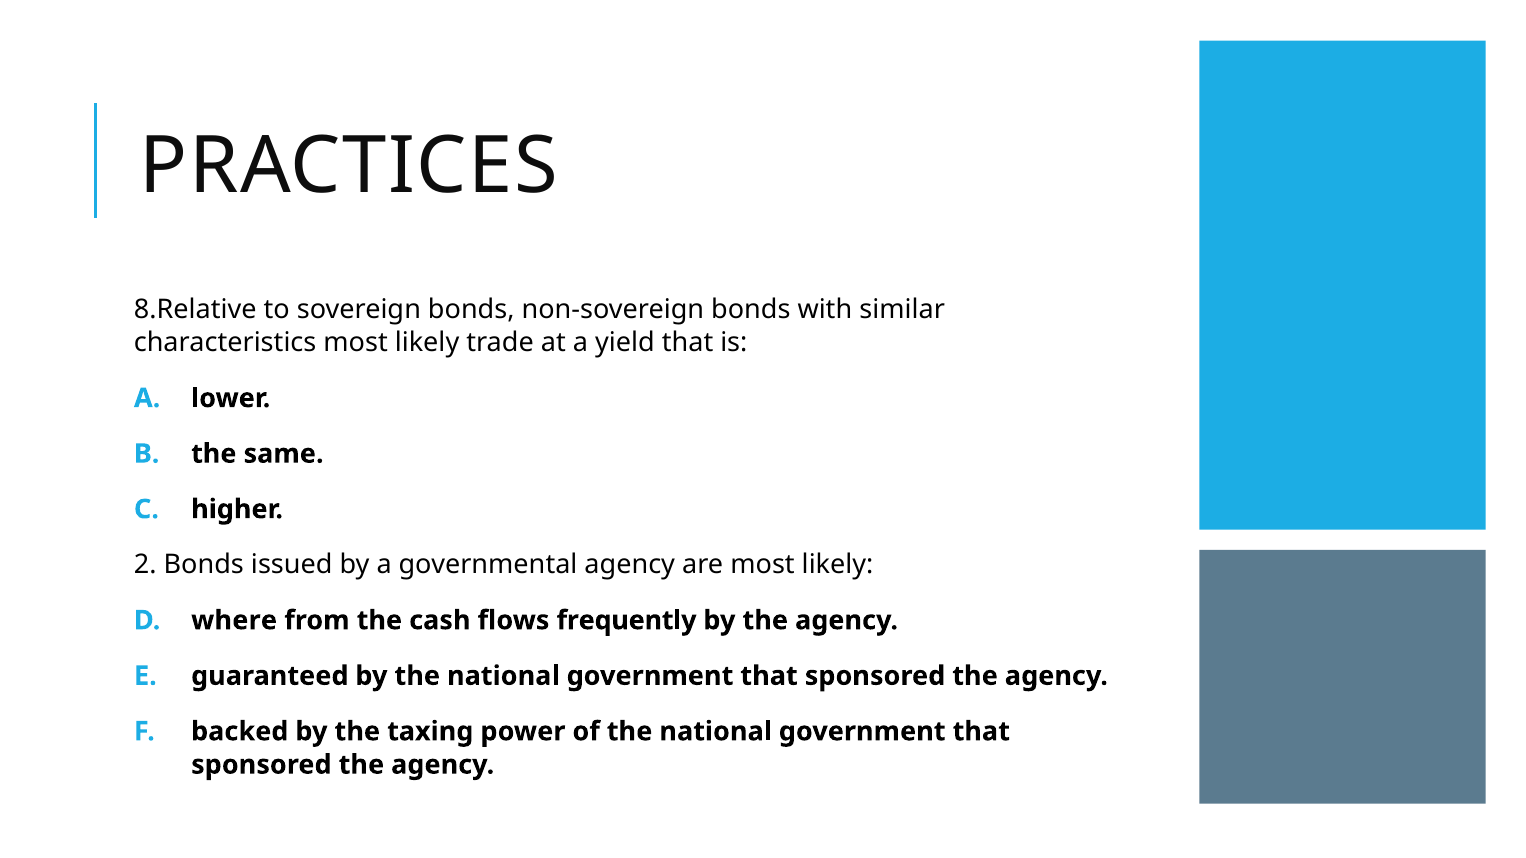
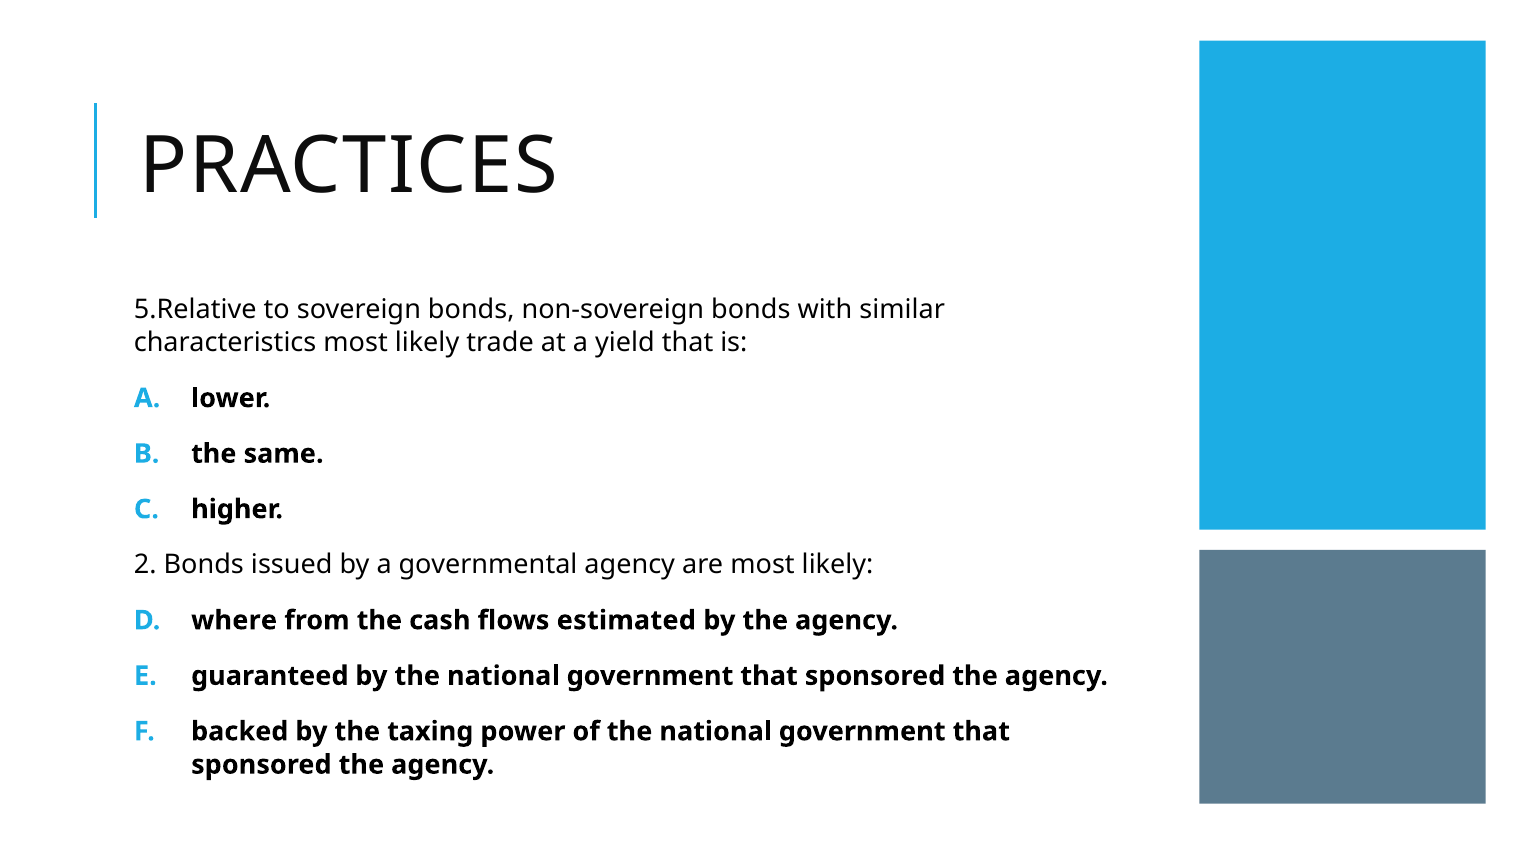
8.Relative: 8.Relative -> 5.Relative (195, 310)
frequently: frequently -> estimated (626, 621)
